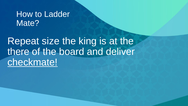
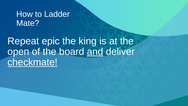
size: size -> epic (51, 41)
there: there -> open (18, 52)
and underline: none -> present (95, 52)
